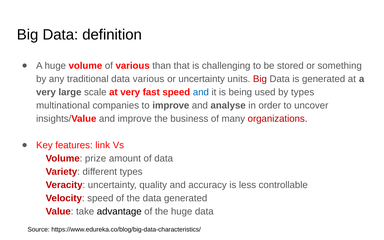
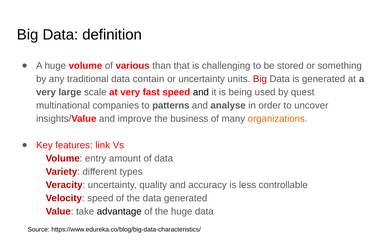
data various: various -> contain (149, 79)
and colour: blue -> black (201, 92)
by types: types -> quest (303, 92)
to improve: improve -> patterns (171, 106)
organizations colour: red -> orange (278, 119)
prize: prize -> entry (96, 158)
